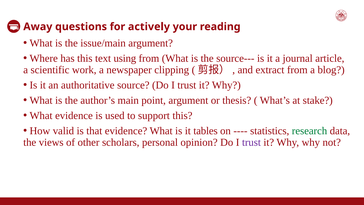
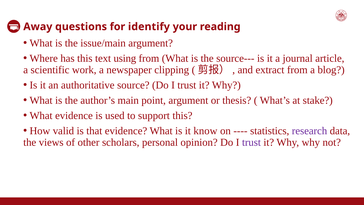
actively: actively -> identify (149, 27)
tables: tables -> know (205, 131)
research colour: green -> purple (310, 131)
